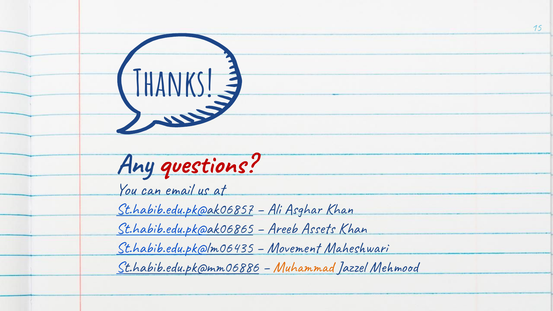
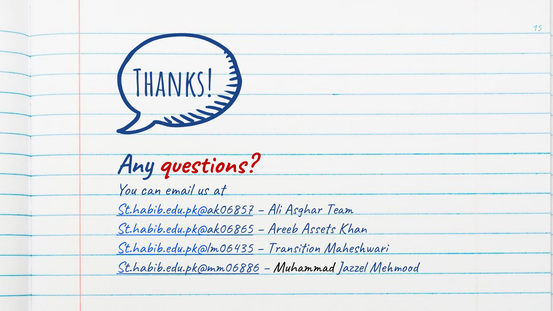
Asghar Khan: Khan -> Team (339, 209)
Movement: Movement -> Transition (294, 248)
Muhammad colour: orange -> black (303, 267)
